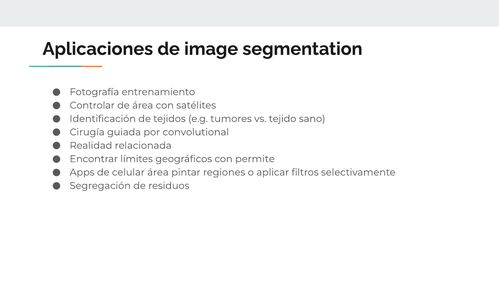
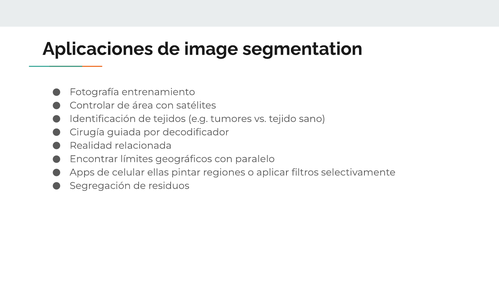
convolutional: convolutional -> decodificador (196, 132)
permite: permite -> paralelo (255, 159)
celular área: área -> ellas (158, 172)
